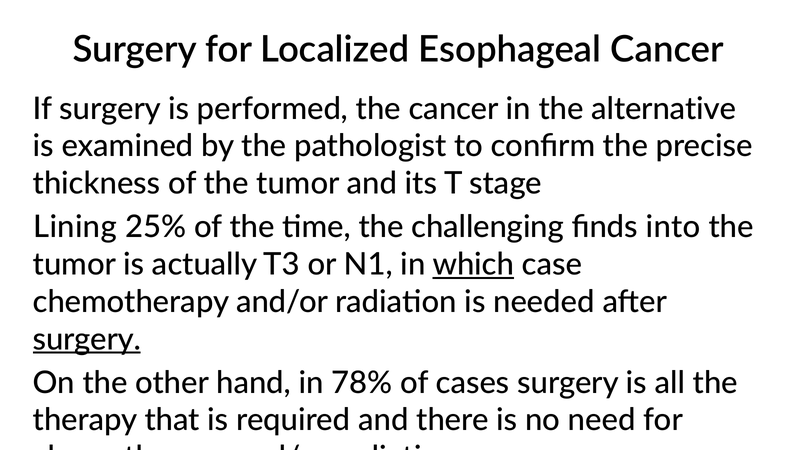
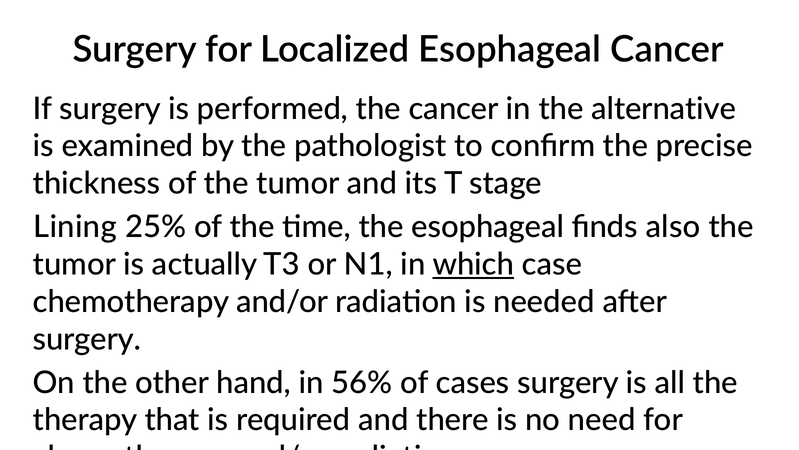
the challenging: challenging -> esophageal (488, 227)
into: into -> also (673, 227)
surgery underline: present -> none (87, 339)
78%: 78% -> 56% (362, 382)
